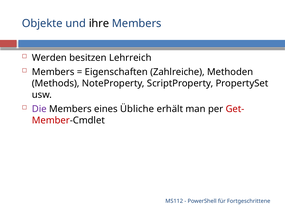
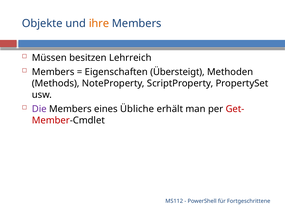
ihre colour: black -> orange (99, 23)
Werden: Werden -> Müssen (49, 58)
Zahlreiche: Zahlreiche -> Übersteigt (177, 72)
